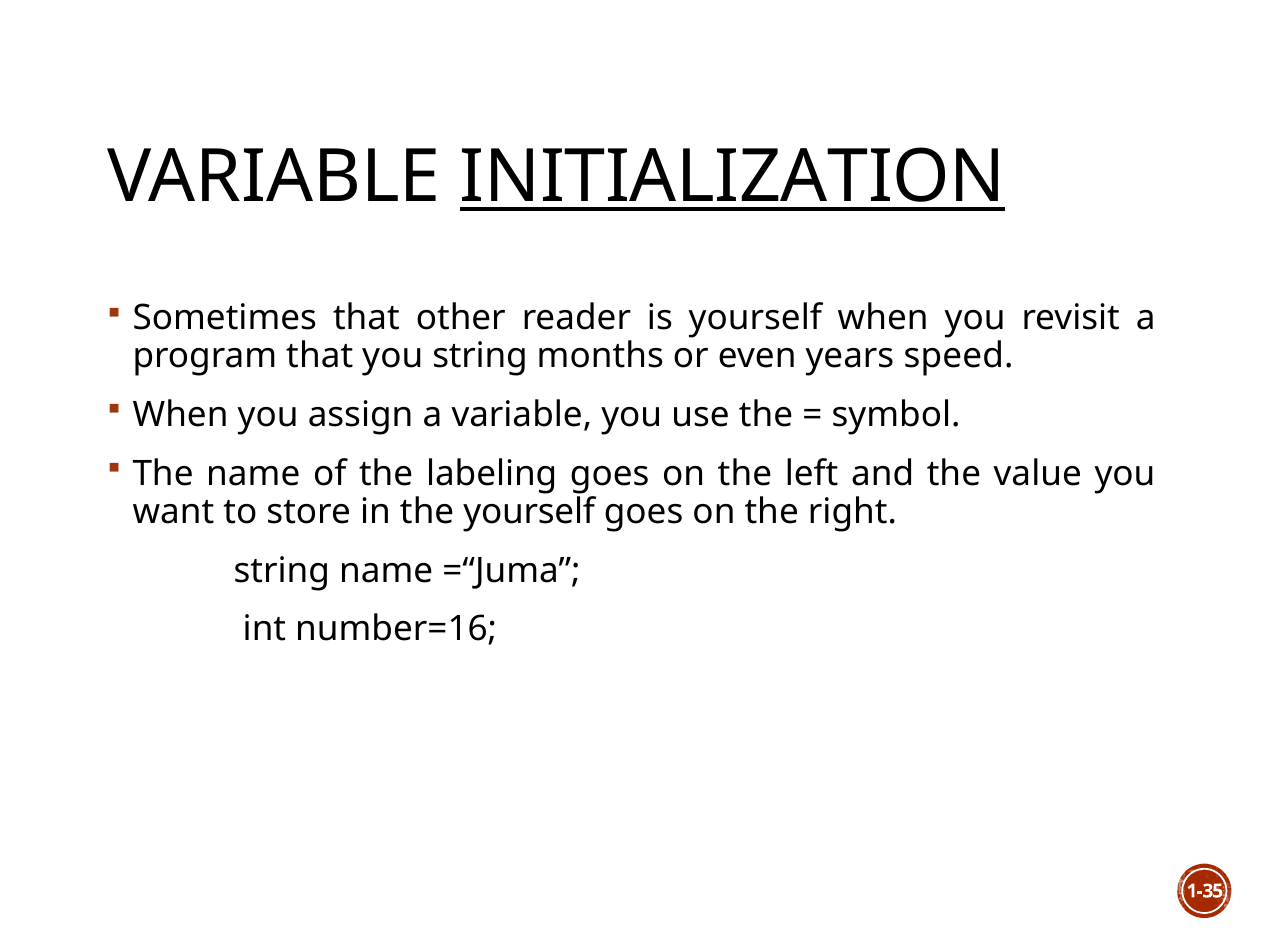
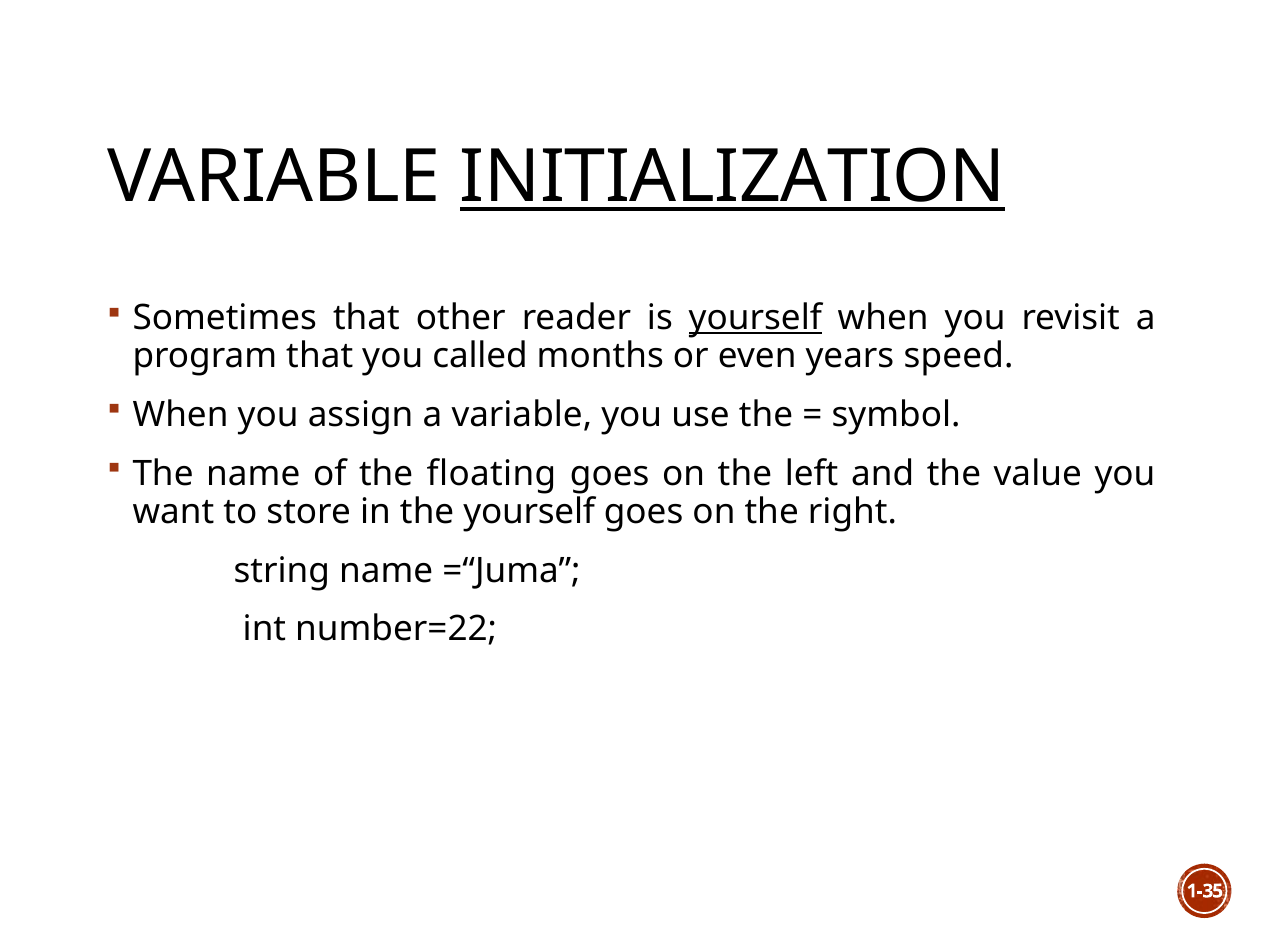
yourself underline: none -> present (755, 318)
you string: string -> called (480, 356)
labeling: labeling -> floating (491, 474)
number=16: number=16 -> number=22 (396, 630)
